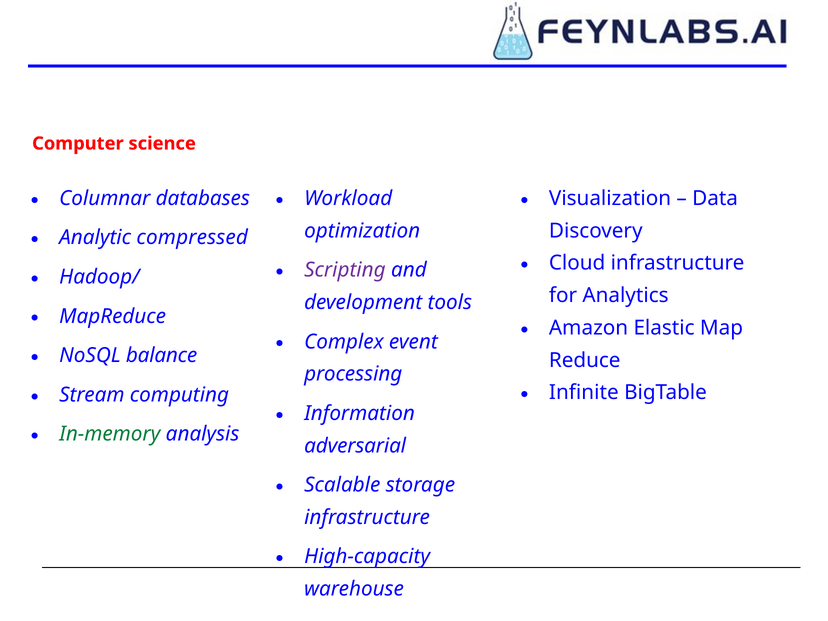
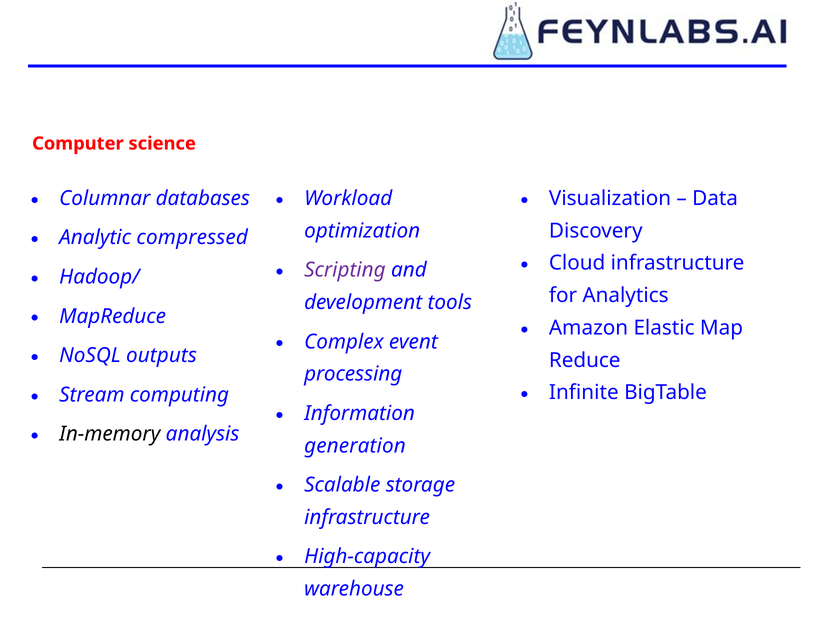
balance: balance -> outputs (161, 356)
In-memory colour: green -> black (110, 434)
adversarial: adversarial -> generation (355, 446)
